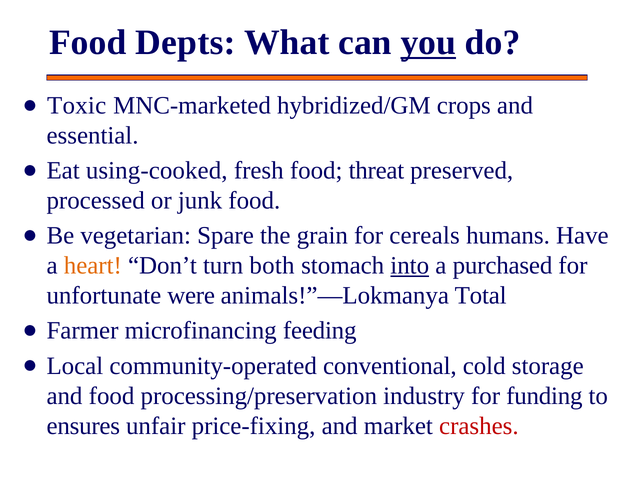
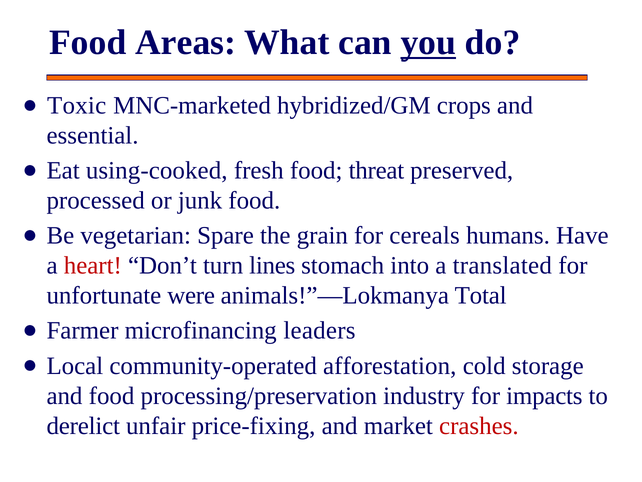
Depts: Depts -> Areas (186, 43)
heart colour: orange -> red (93, 265)
both: both -> lines (272, 265)
into underline: present -> none (410, 265)
purchased: purchased -> translated (502, 265)
feeding: feeding -> leaders (319, 330)
conventional: conventional -> afforestation (390, 365)
funding: funding -> impacts (544, 395)
ensures: ensures -> derelict (83, 425)
